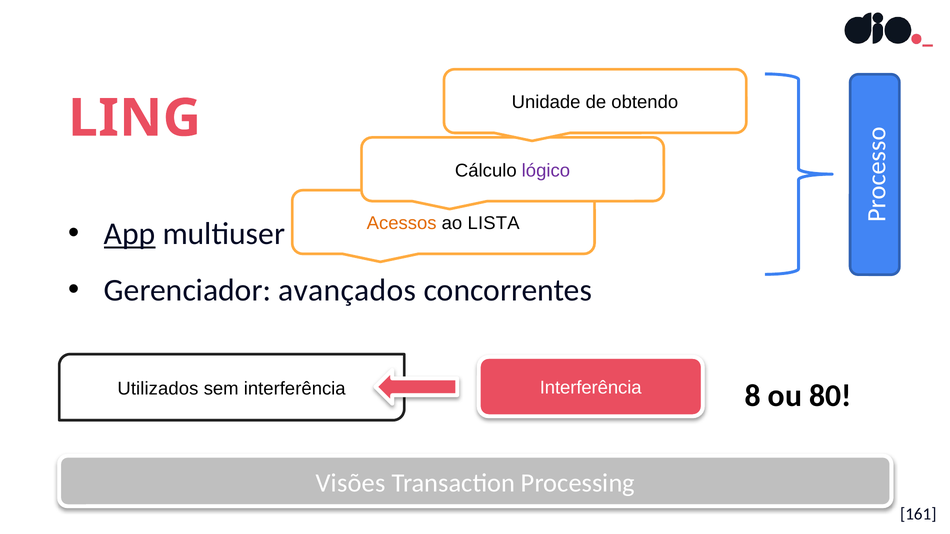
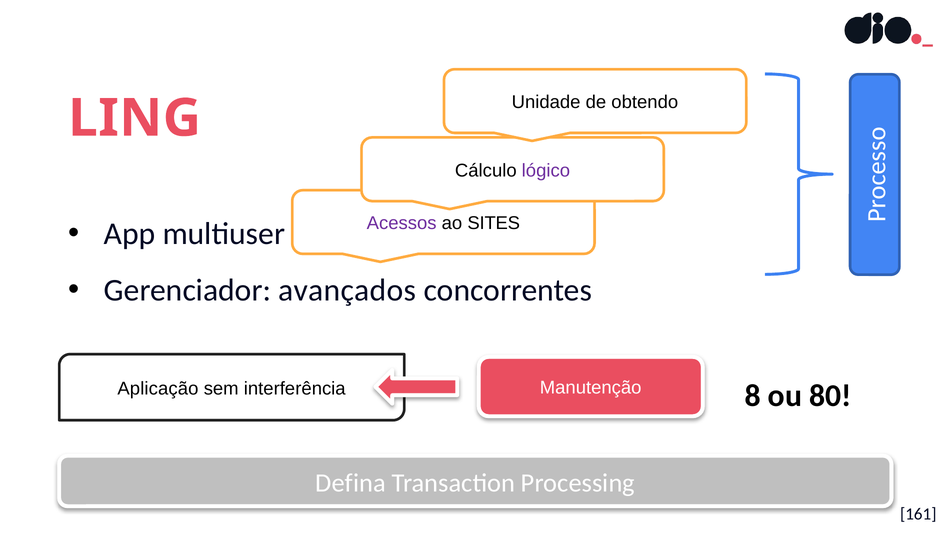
Acessos colour: orange -> purple (402, 223)
LISTA: LISTA -> SITES (494, 223)
App underline: present -> none (130, 234)
Utilizados: Utilizados -> Aplicação (158, 389)
interferência Interferência: Interferência -> Manutenção (591, 388)
Visões: Visões -> Defina (351, 483)
